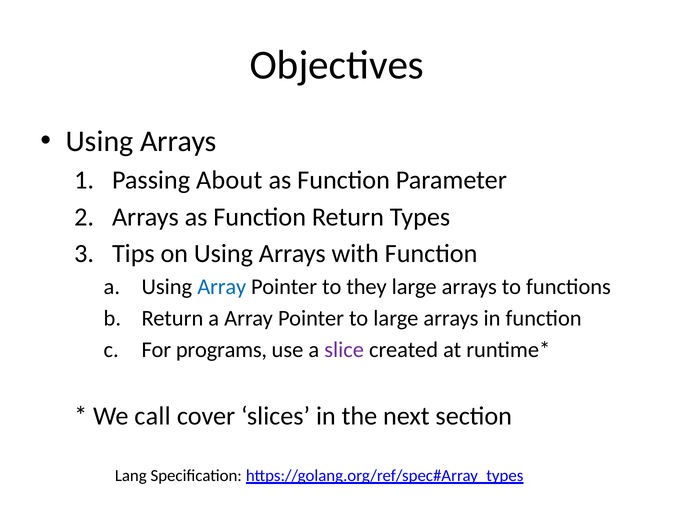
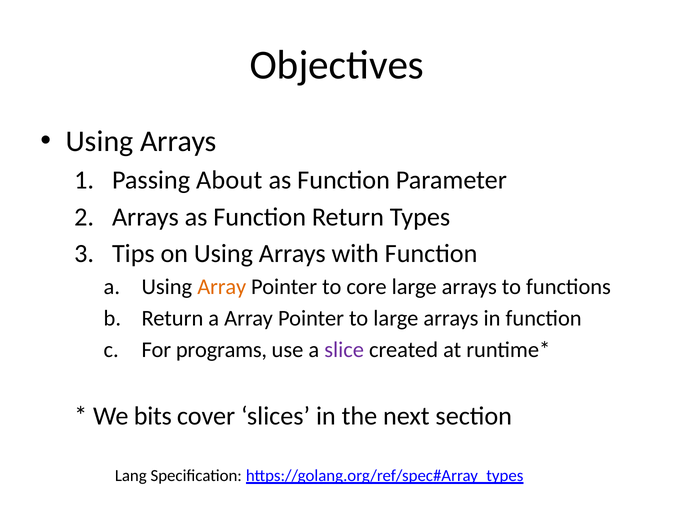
Array colour: blue -> orange (222, 287)
they: they -> core (367, 287)
call: call -> bits (153, 416)
